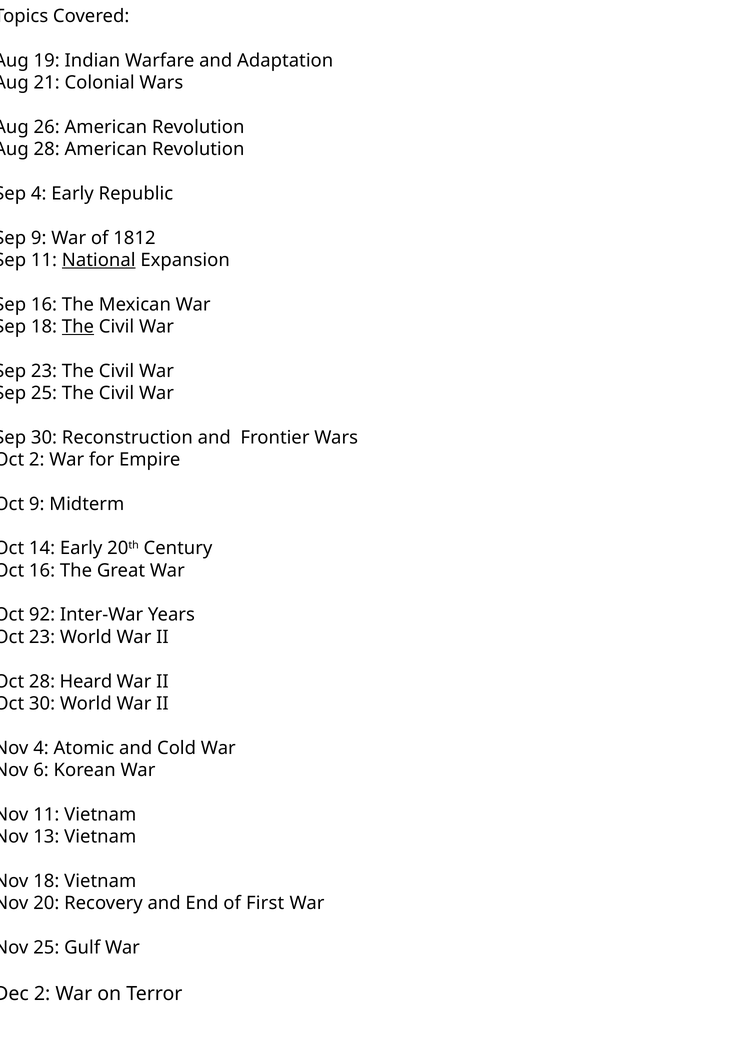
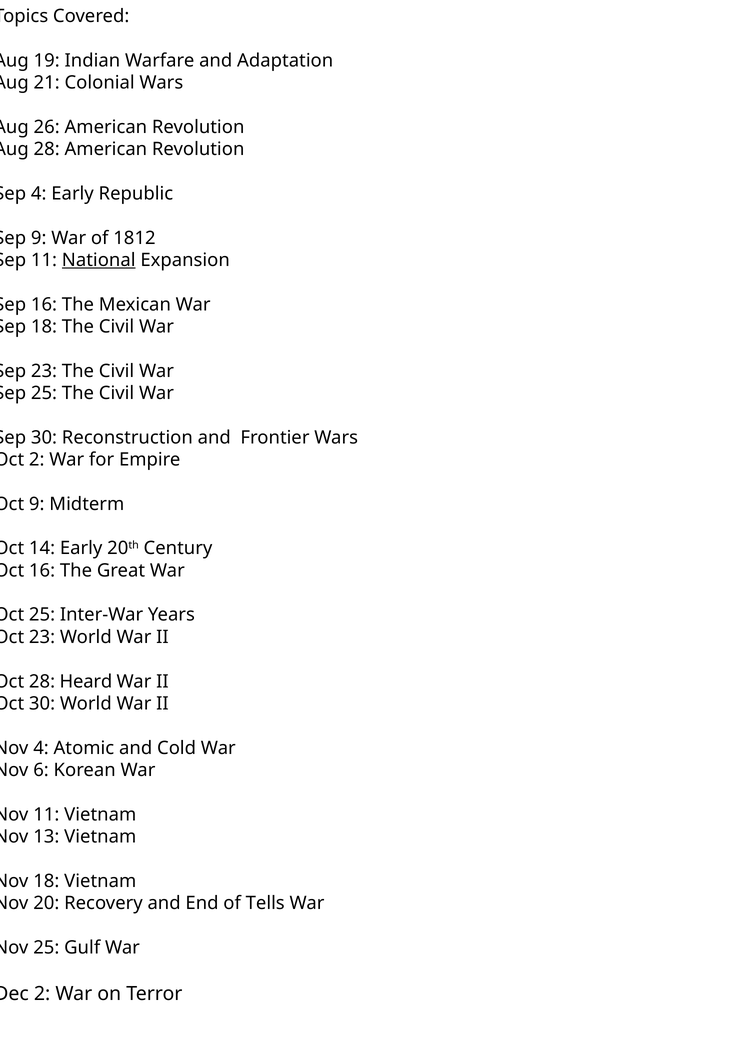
The underline: present -> none (78, 327)
92: 92 -> 25 (42, 615)
First: First -> Tells (265, 903)
